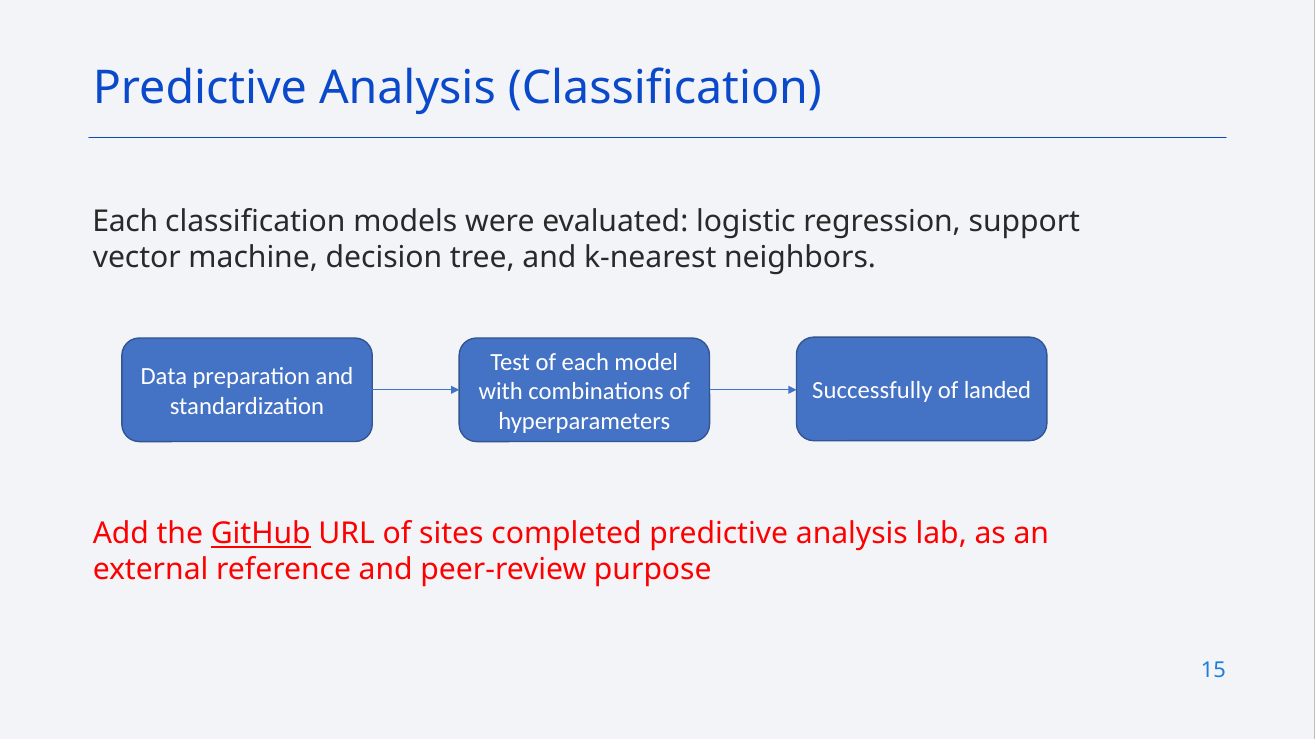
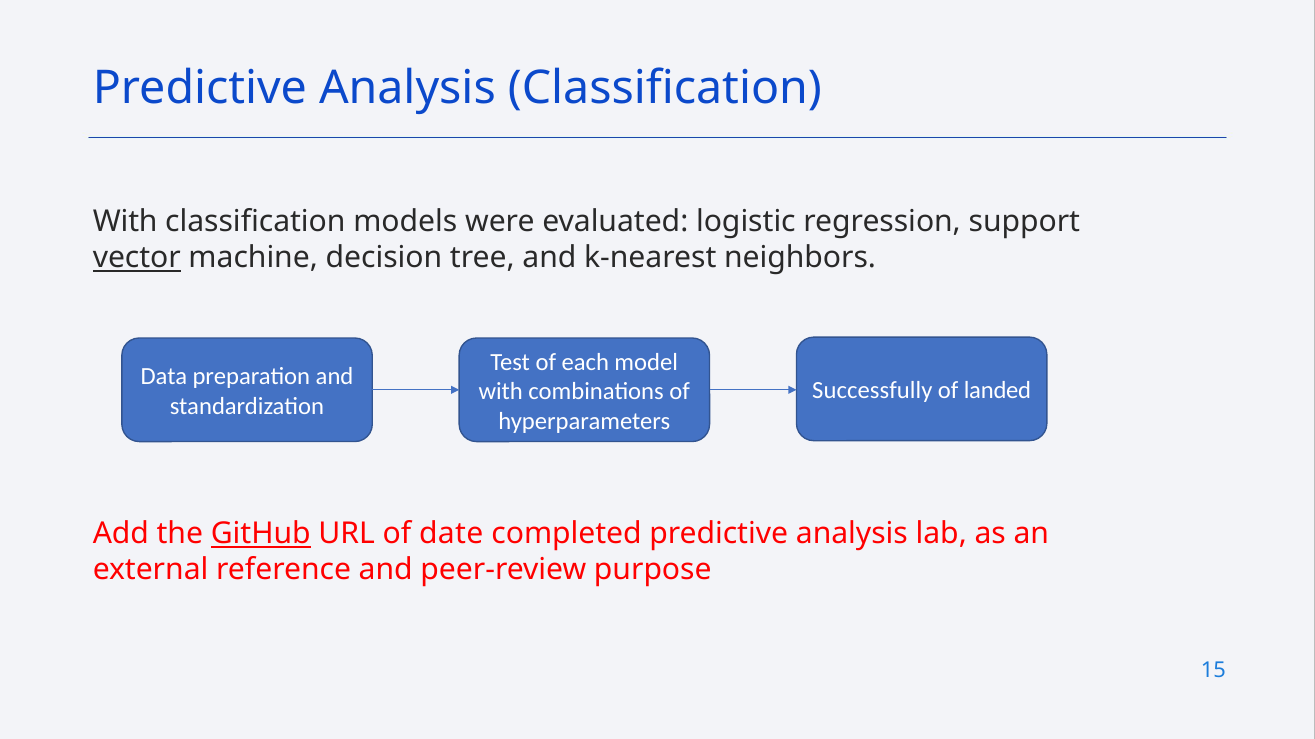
Each: Each -> With (125, 222)
vector underline: none -> present (137, 258)
sites: sites -> date (451, 534)
